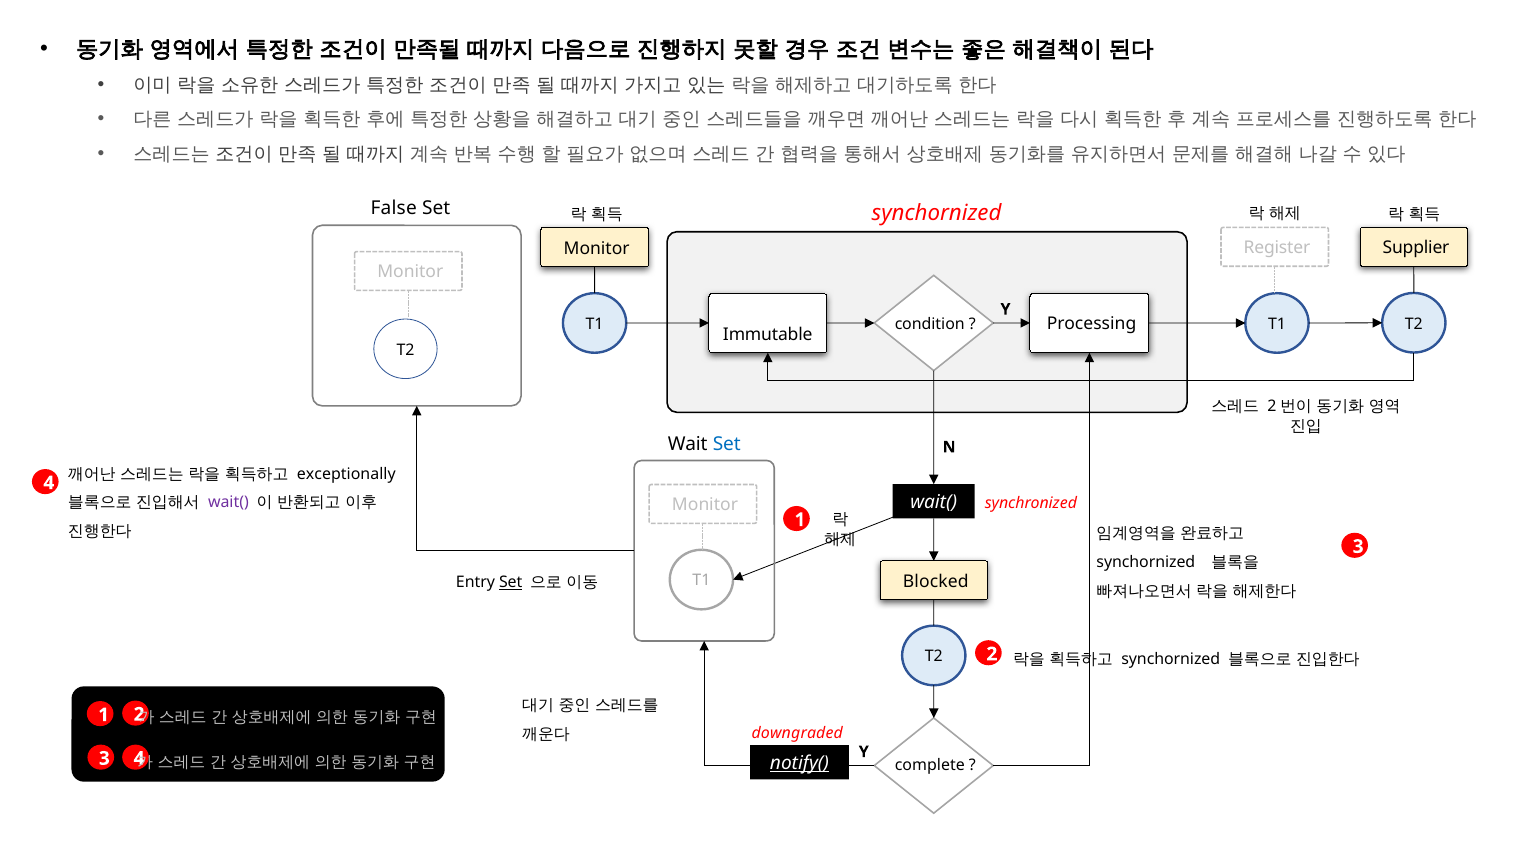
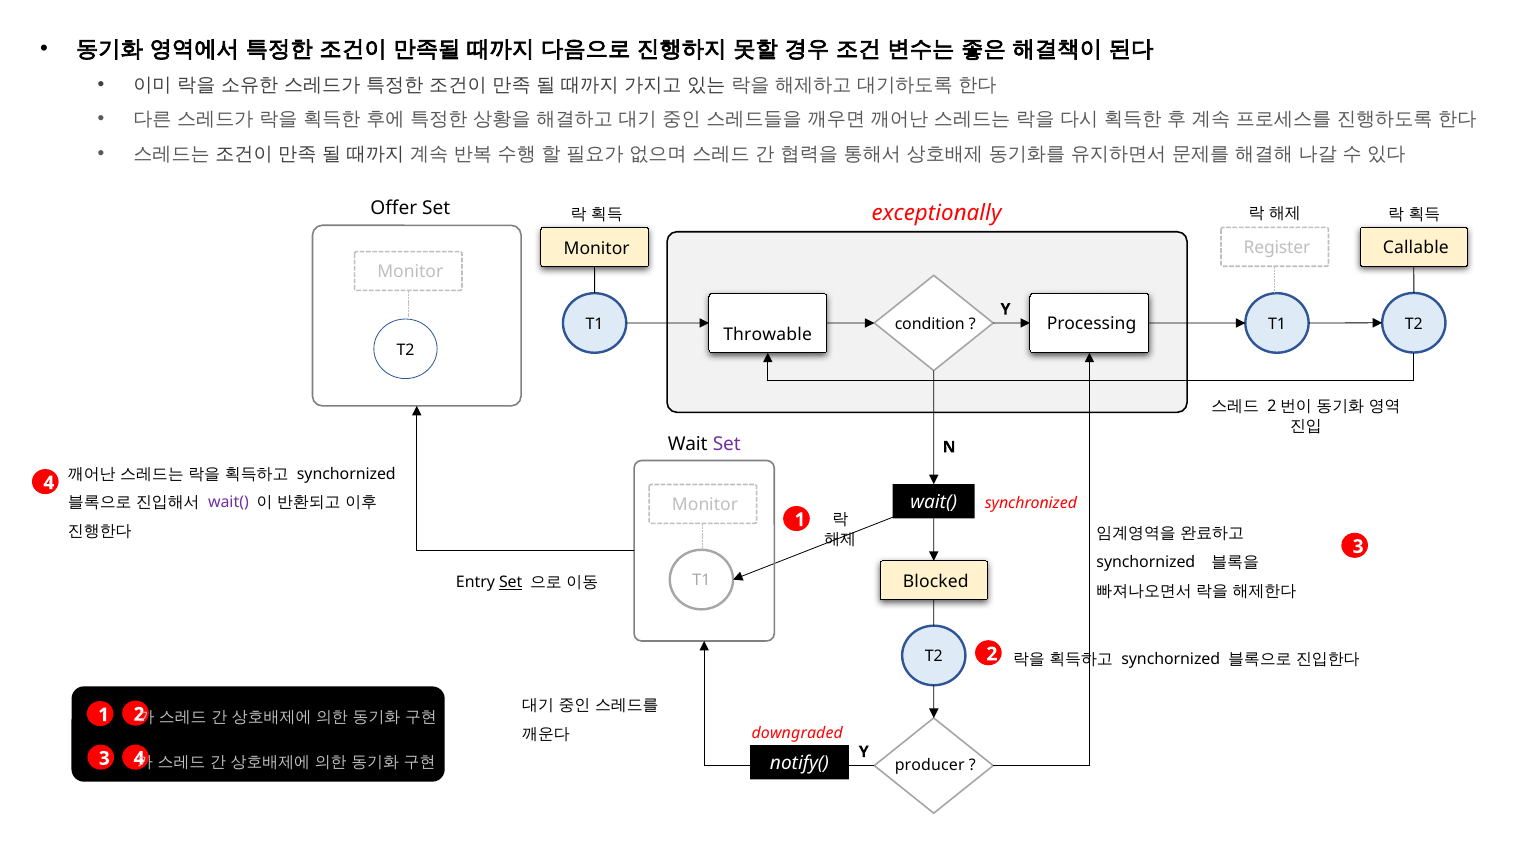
False: False -> Offer (394, 208)
synchornized: synchornized -> exceptionally (937, 213)
Supplier: Supplier -> Callable (1416, 248)
Immutable: Immutable -> Throwable (768, 335)
Set colour: blue -> purple (727, 444)
exceptionally: exceptionally -> synchornized (346, 474)
notify( underline: present -> none (799, 764)
complete: complete -> producer (930, 765)
